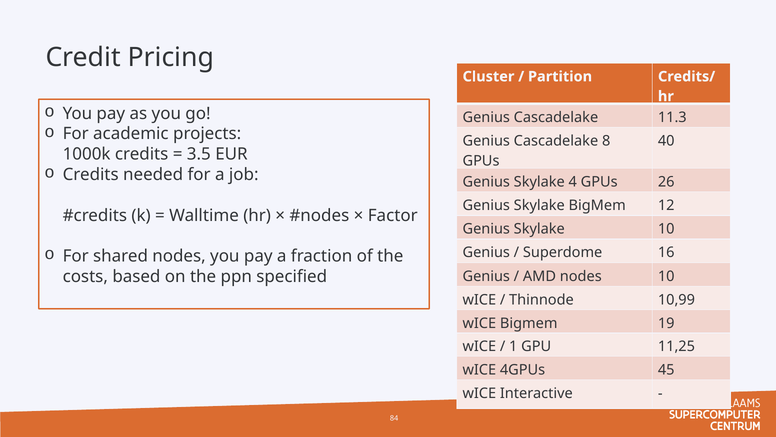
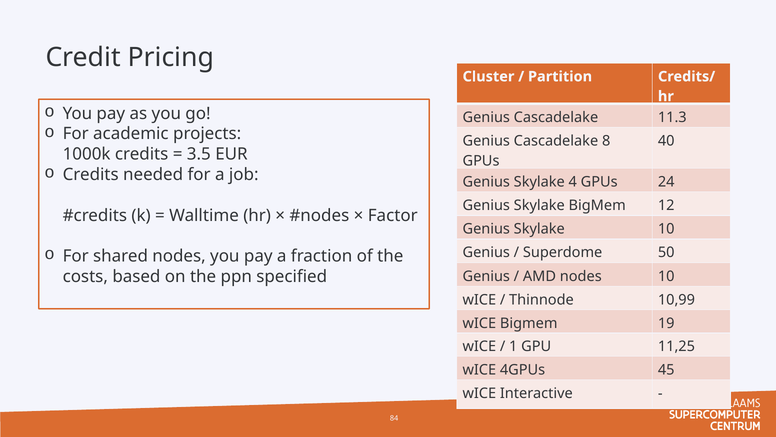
26: 26 -> 24 (666, 182)
16: 16 -> 50 (666, 252)
